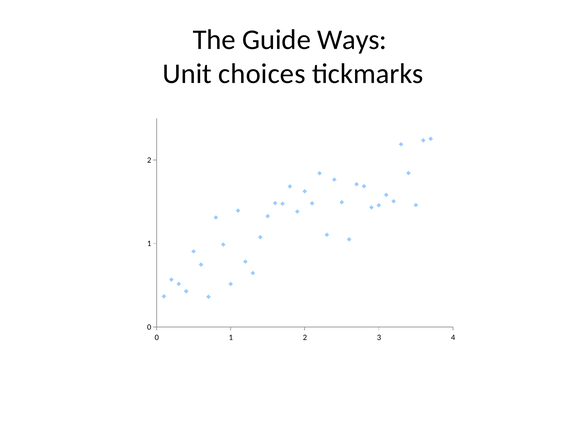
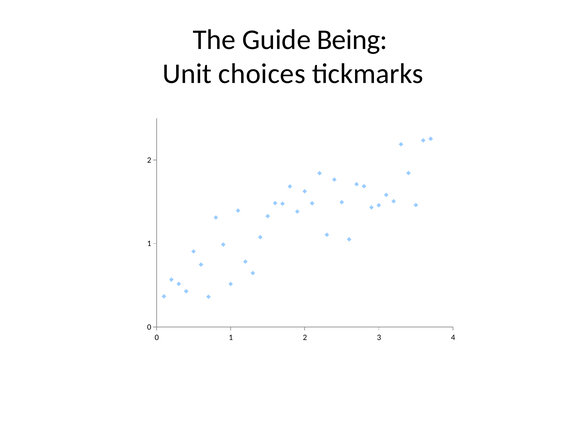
Ways: Ways -> Being (352, 40)
